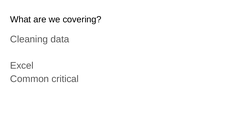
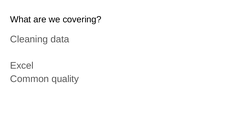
critical: critical -> quality (65, 79)
